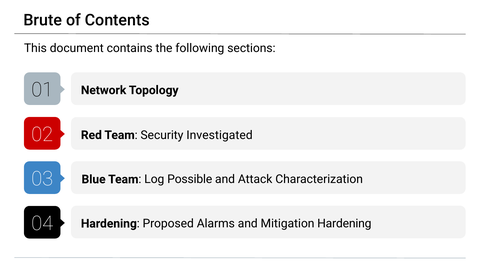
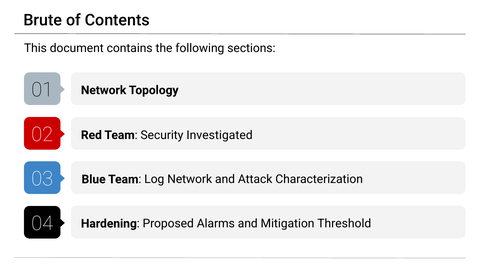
Log Possible: Possible -> Network (190, 179)
Mitigation Hardening: Hardening -> Threshold (344, 224)
